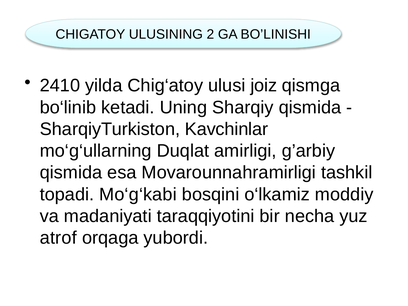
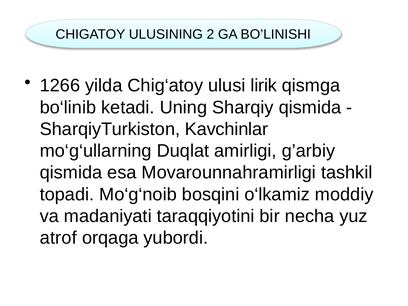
2410: 2410 -> 1266 (60, 86)
joiz: joiz -> lirik (264, 86)
Mo‘g‘kabi: Mo‘g‘kabi -> Mo‘g‘noib (138, 194)
